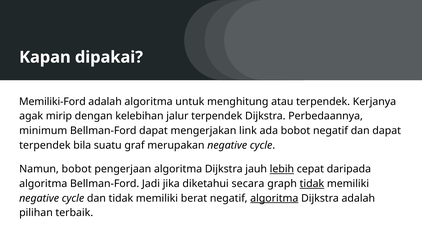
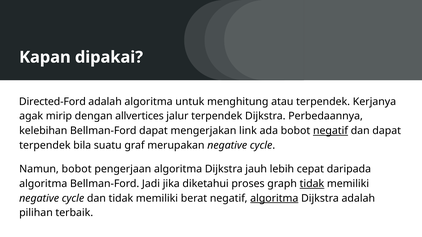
Memiliki-Ford: Memiliki-Ford -> Directed-Ford (52, 102)
kelebihan: kelebihan -> allvertices (139, 116)
minimum: minimum -> kelebihan (43, 131)
negatif underline: none -> present (331, 131)
lebih underline: present -> none (282, 169)
secara: secara -> proses (248, 184)
